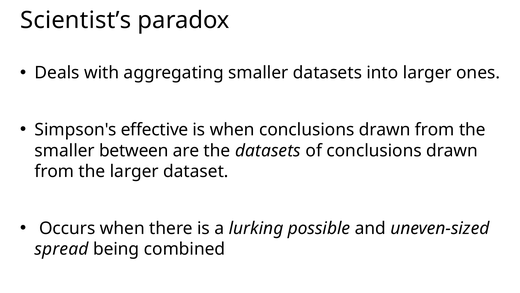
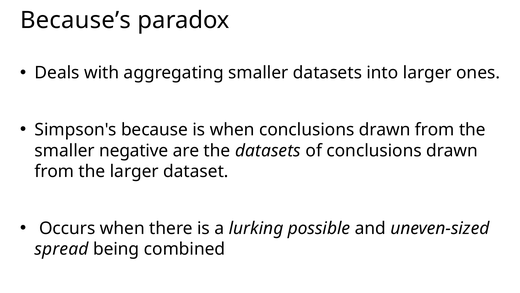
Scientist’s: Scientist’s -> Because’s (76, 20)
effective: effective -> because (155, 130)
between: between -> negative (134, 150)
